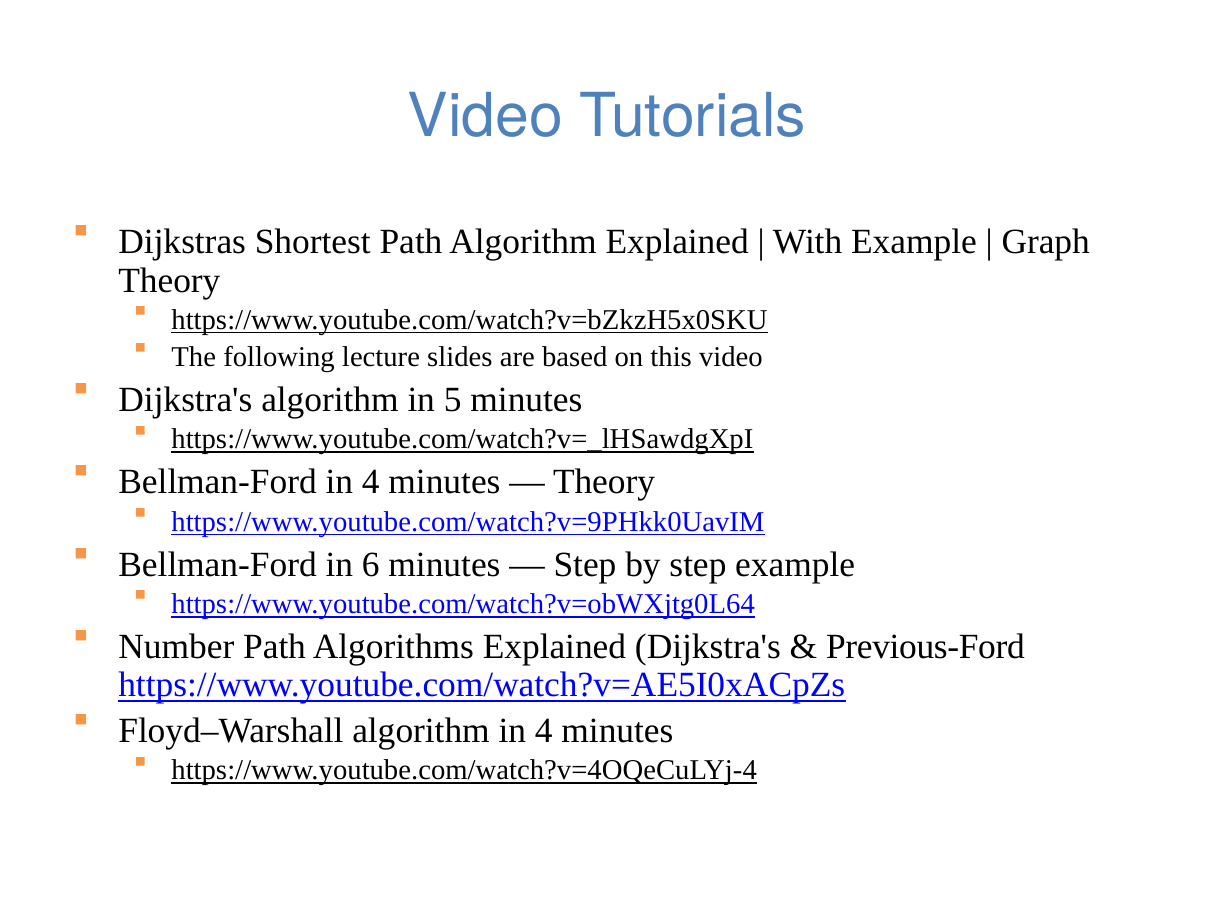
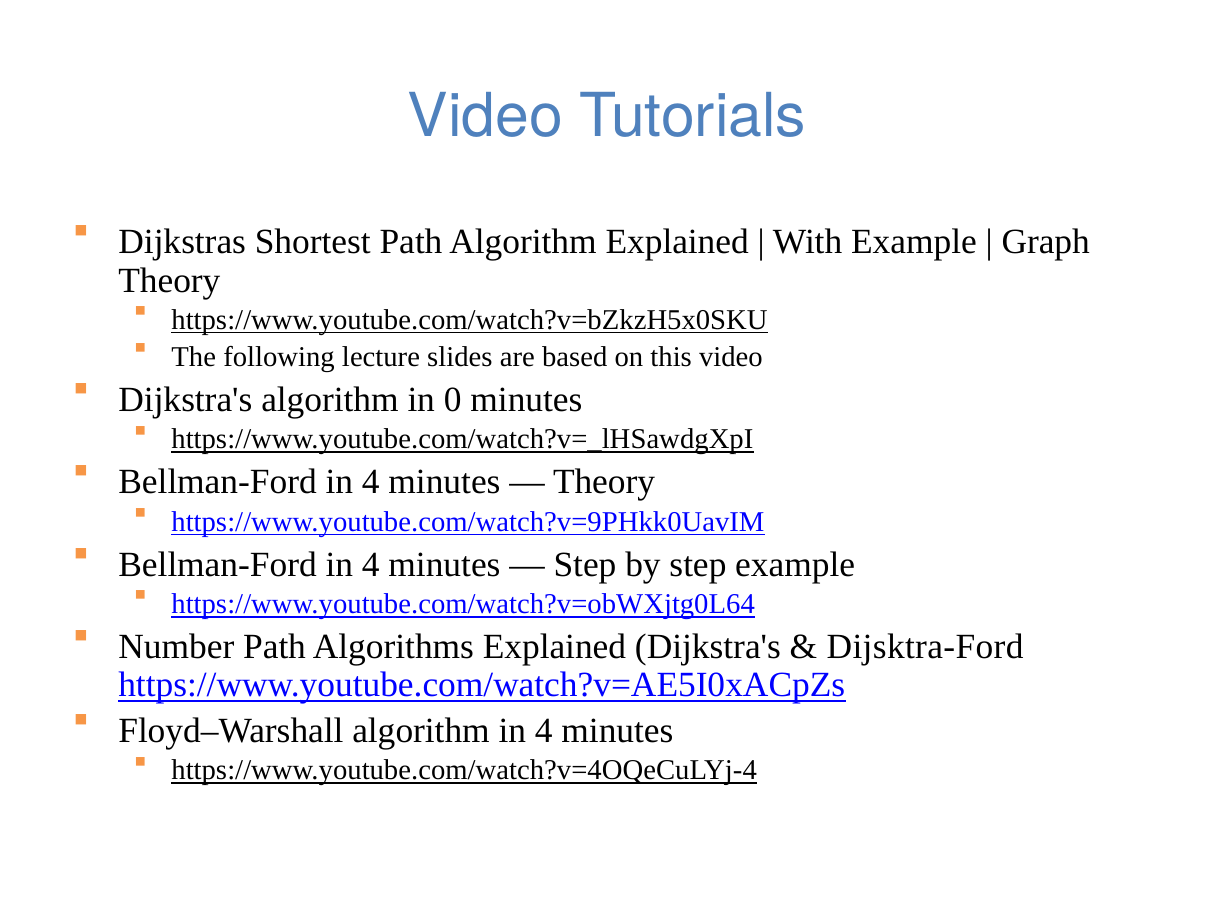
5: 5 -> 0 (453, 400)
6: 6 -> 4 (371, 565)
Previous-Ford: Previous-Ford -> Dijsktra-Ford (925, 647)
